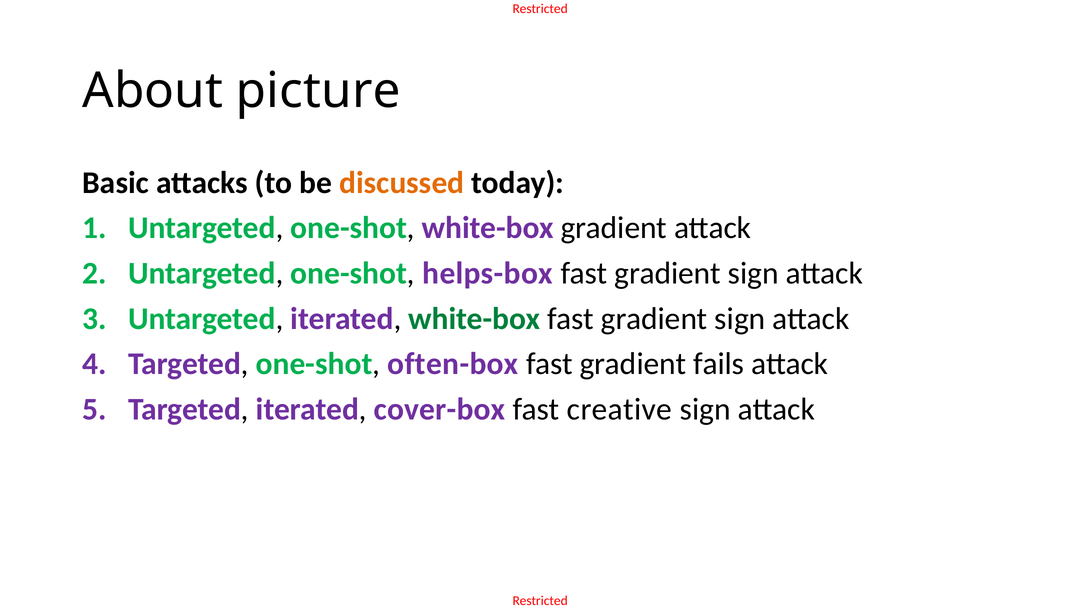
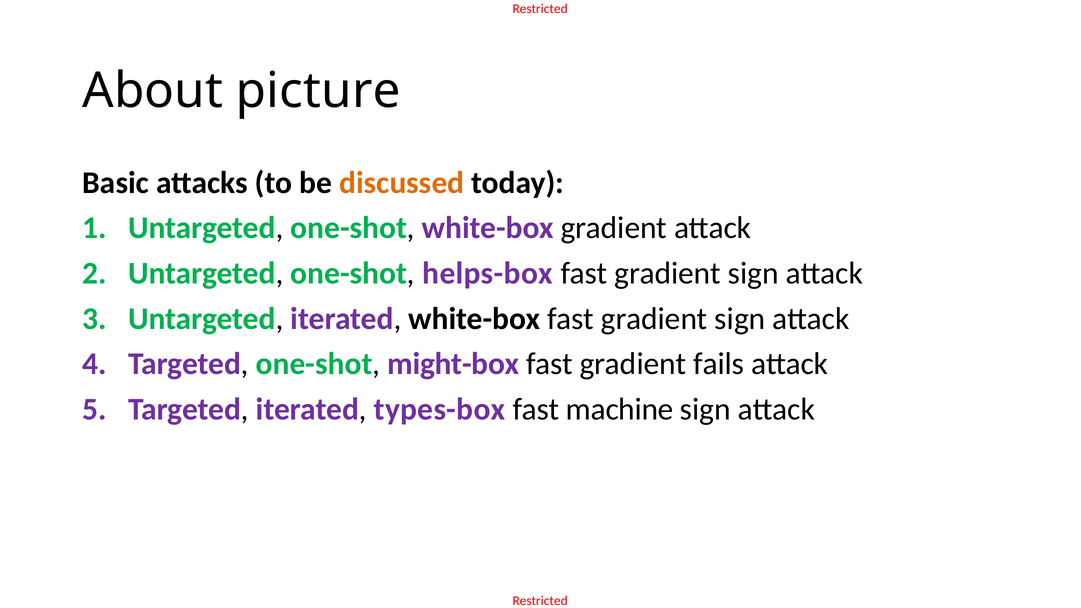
white-box colour: green -> black (474, 319)
often-box: often-box -> might-box (453, 364)
cover-box: cover-box -> types-box (440, 409)
creative: creative -> machine (620, 409)
